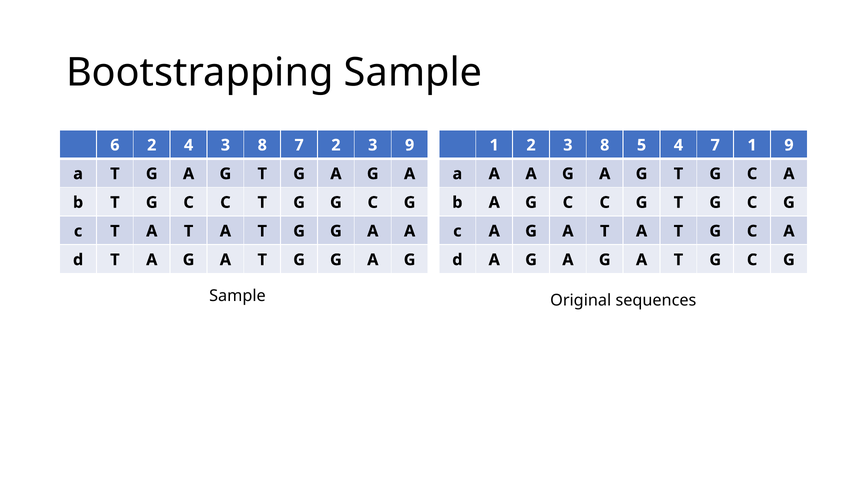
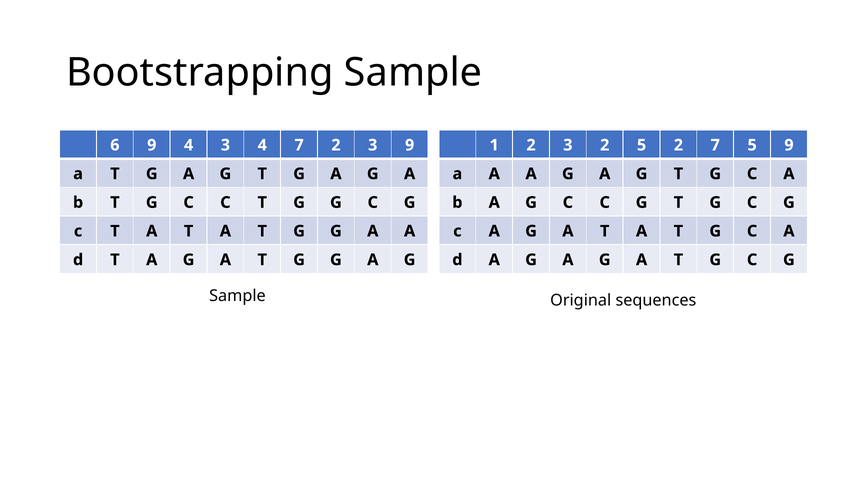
6 2: 2 -> 9 (152, 145)
4 3 8: 8 -> 4 (262, 145)
2 3 8: 8 -> 2 (605, 145)
5 4: 4 -> 2 (678, 145)
7 1: 1 -> 5 (752, 145)
